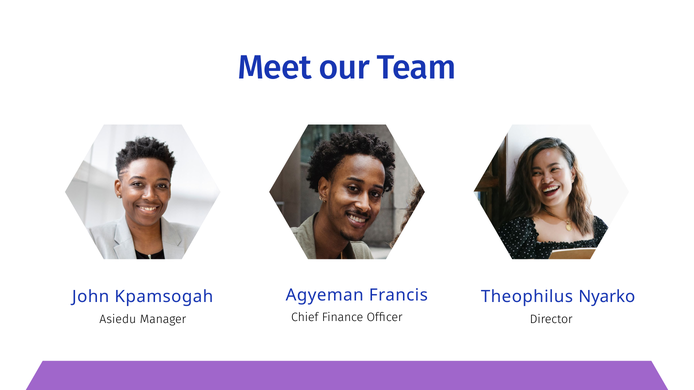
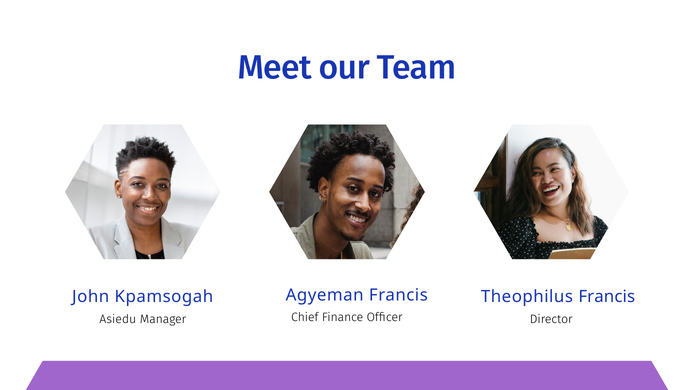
Theophilus Nyarko: Nyarko -> Francis (607, 297)
